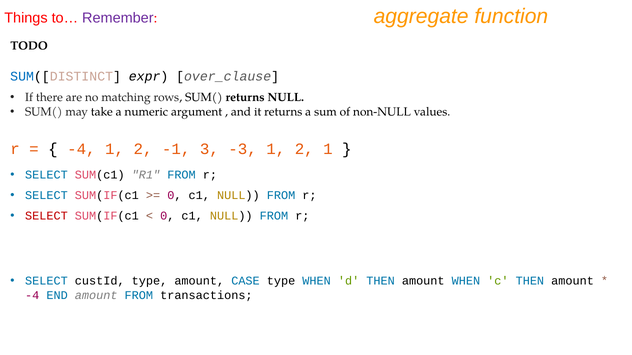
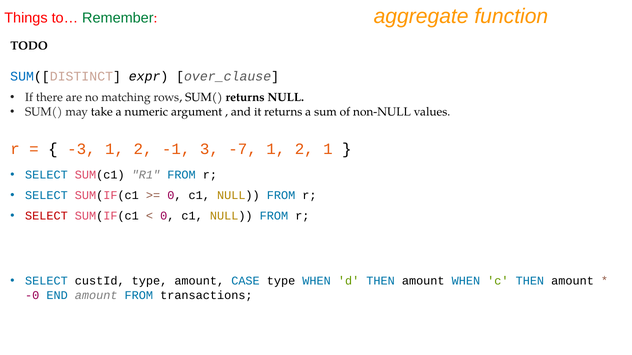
Remember colour: purple -> green (118, 18)
-4: -4 -> -3 (81, 149)
-3: -3 -> -7 (243, 149)
-4: -4 -> -0 (32, 296)
